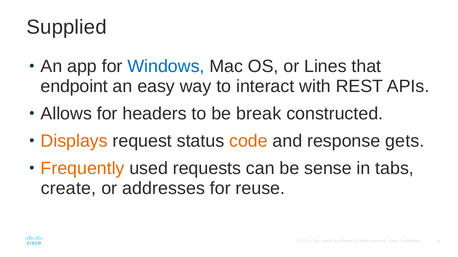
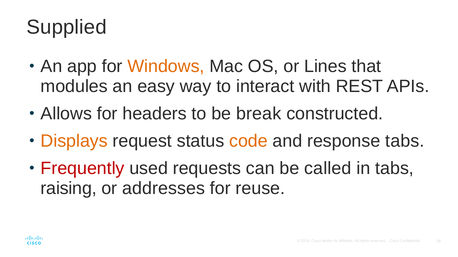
Windows colour: blue -> orange (166, 66)
endpoint: endpoint -> modules (74, 87)
response gets: gets -> tabs (405, 141)
Frequently colour: orange -> red (83, 169)
sense: sense -> called (328, 169)
create: create -> raising (69, 189)
